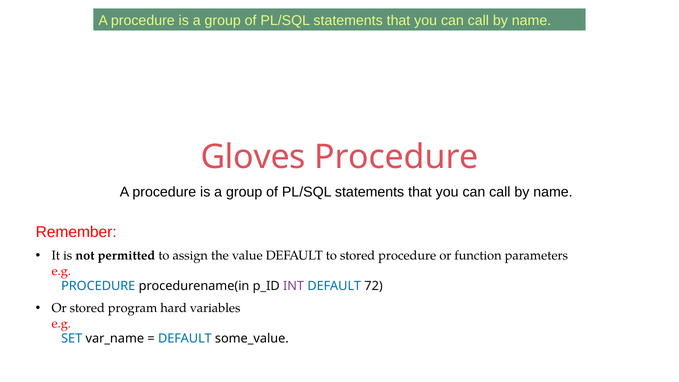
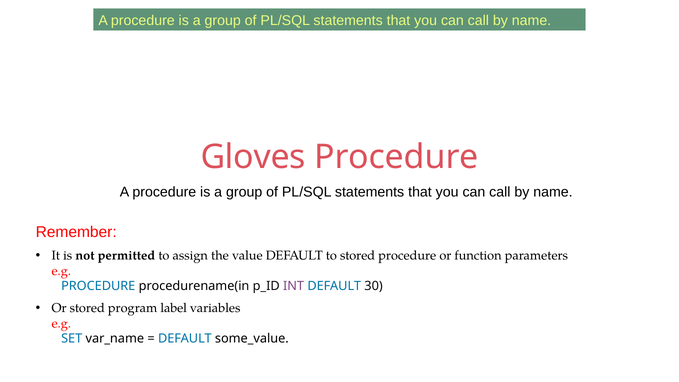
72: 72 -> 30 (374, 286)
hard: hard -> label (174, 308)
